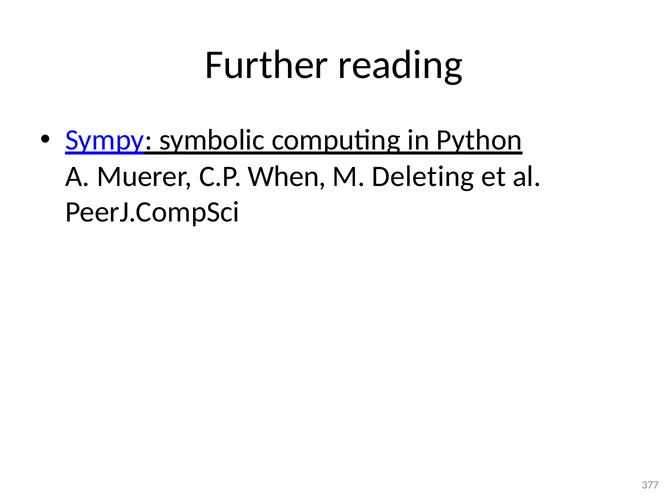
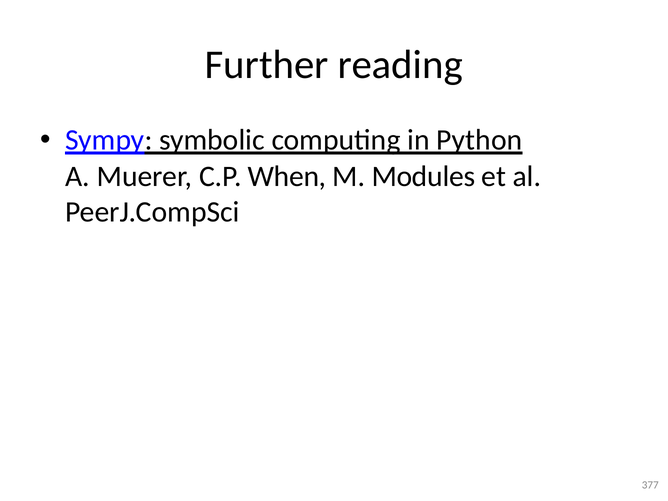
Deleting: Deleting -> Modules (423, 176)
